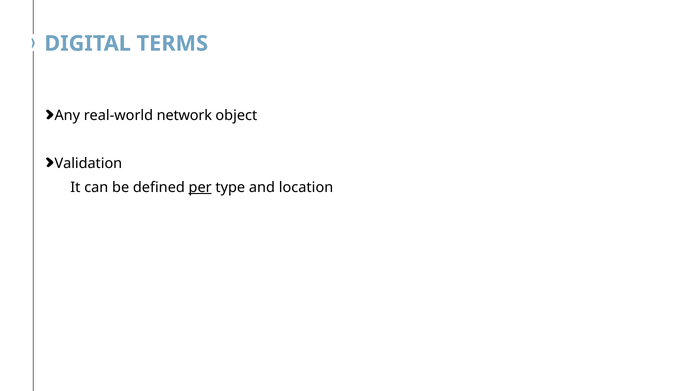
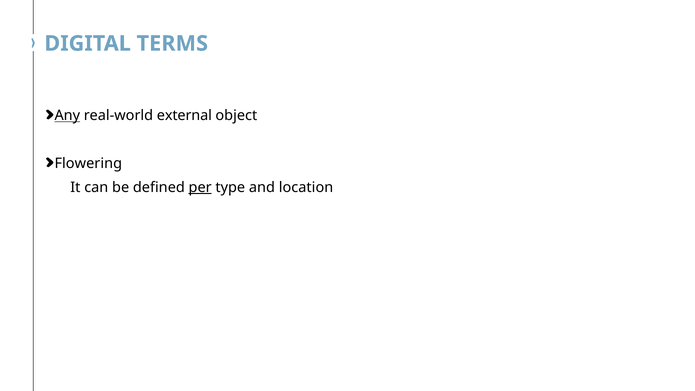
Any underline: none -> present (67, 116)
network: network -> external (184, 116)
Validation: Validation -> Flowering (88, 163)
